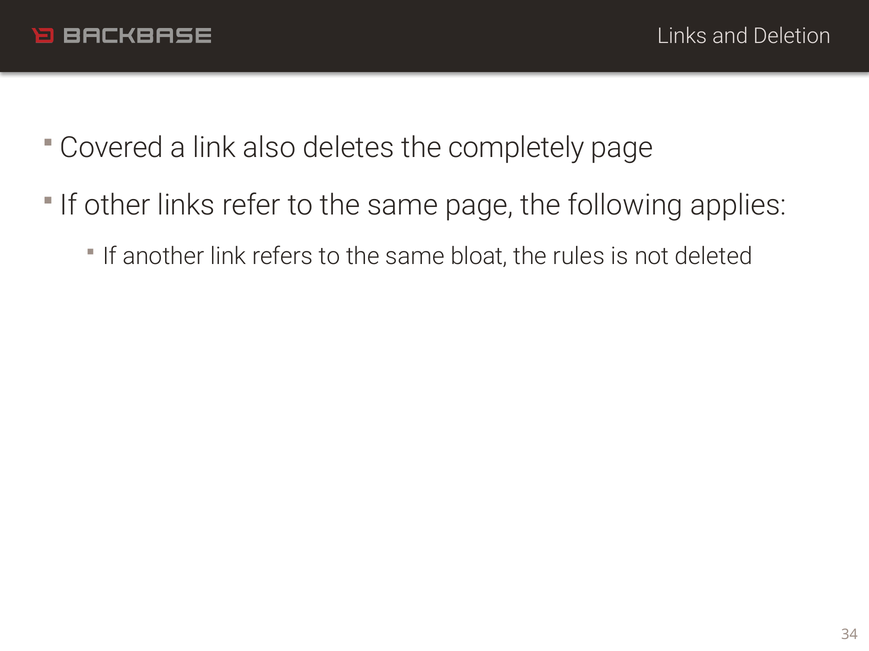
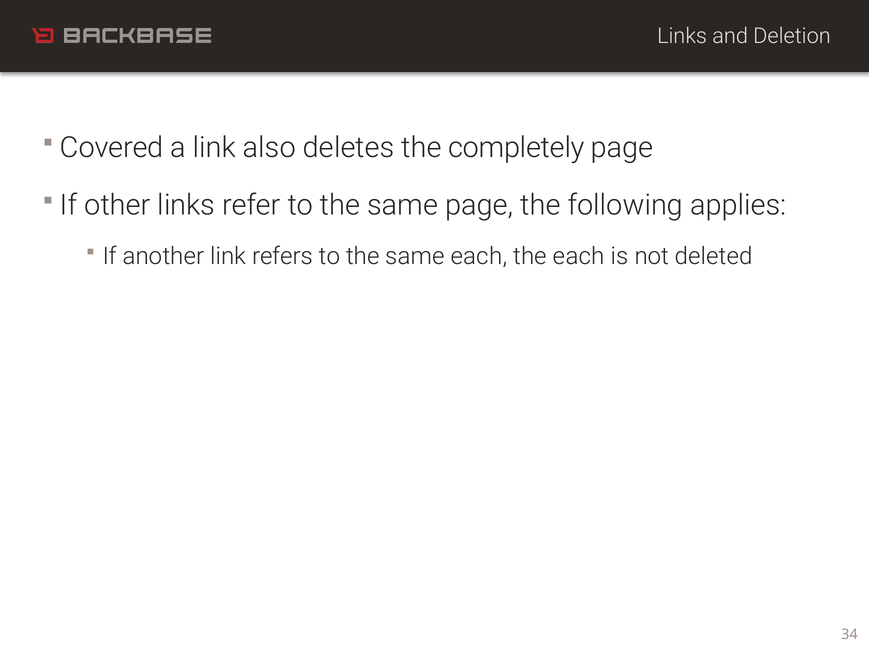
same bloat: bloat -> each (479, 256)
the rules: rules -> each (579, 256)
